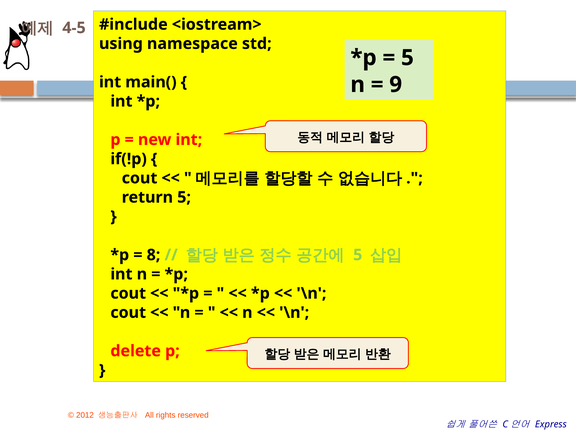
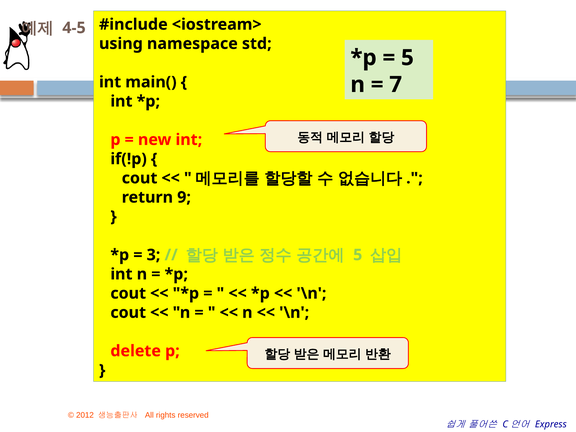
9: 9 -> 7 (396, 85)
return 5: 5 -> 9 (184, 197)
8: 8 -> 3 (153, 255)
